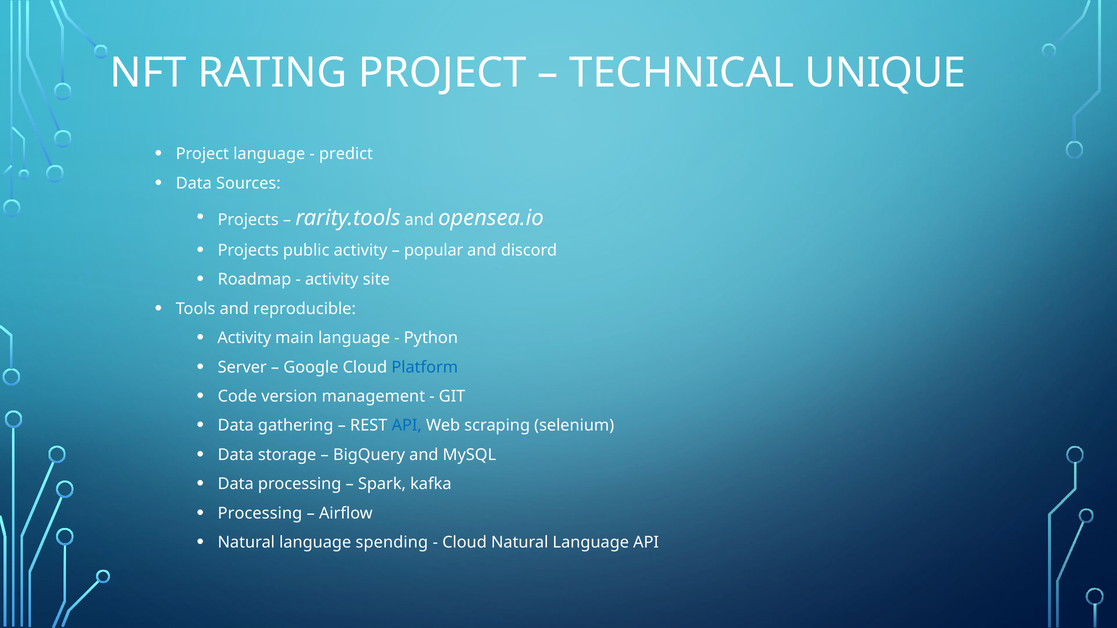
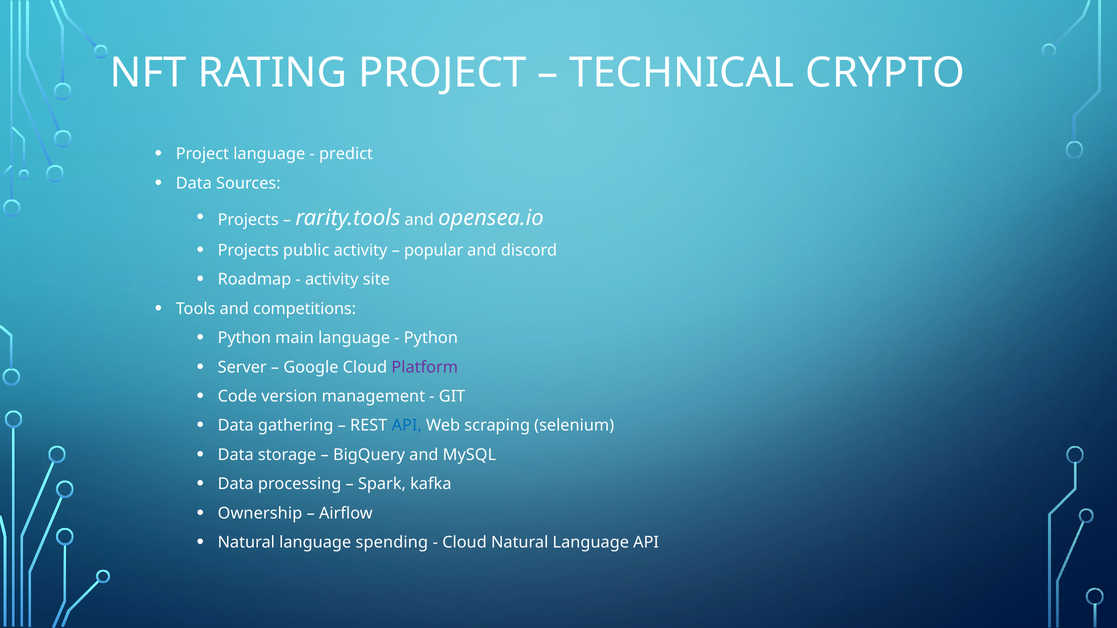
UNIQUE: UNIQUE -> CRYPTO (885, 73)
reproducible: reproducible -> competitions (305, 309)
Activity: Activity -> Python (244, 338)
Platform colour: blue -> purple (425, 367)
Processing: Processing -> Ownership (260, 514)
